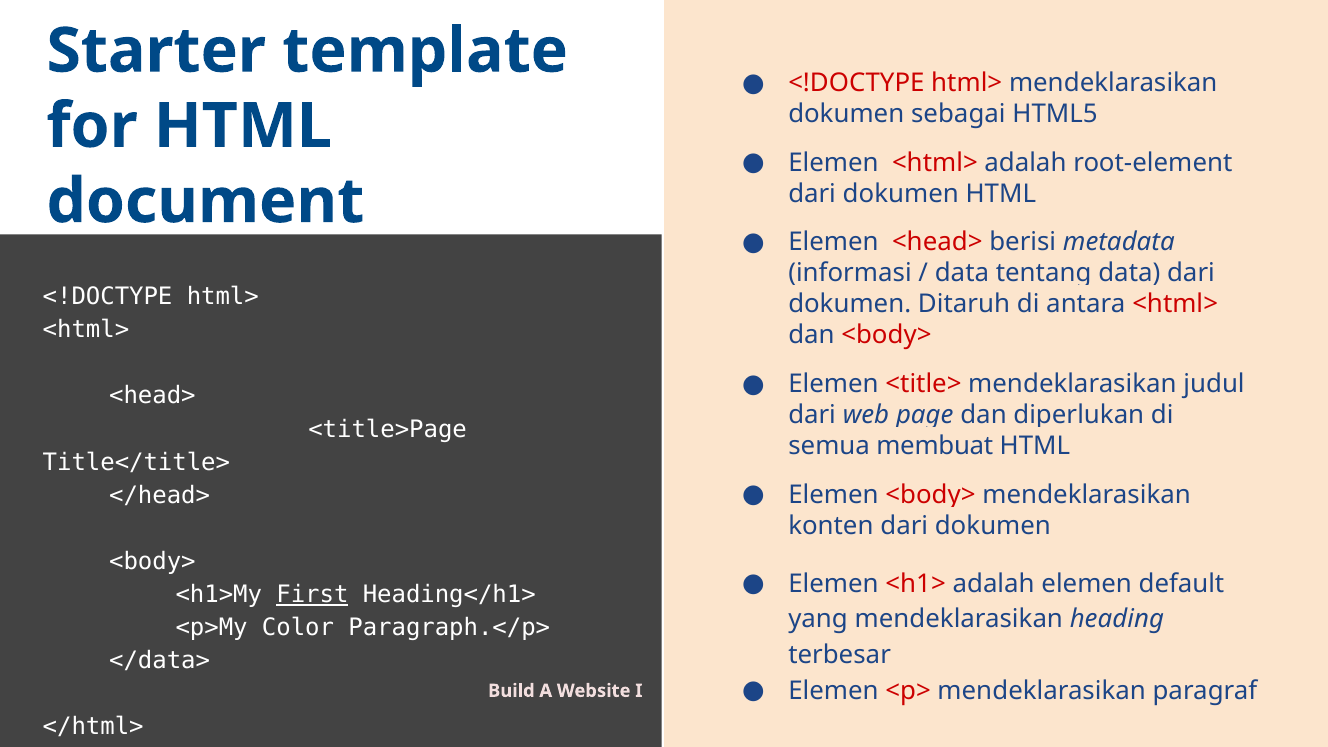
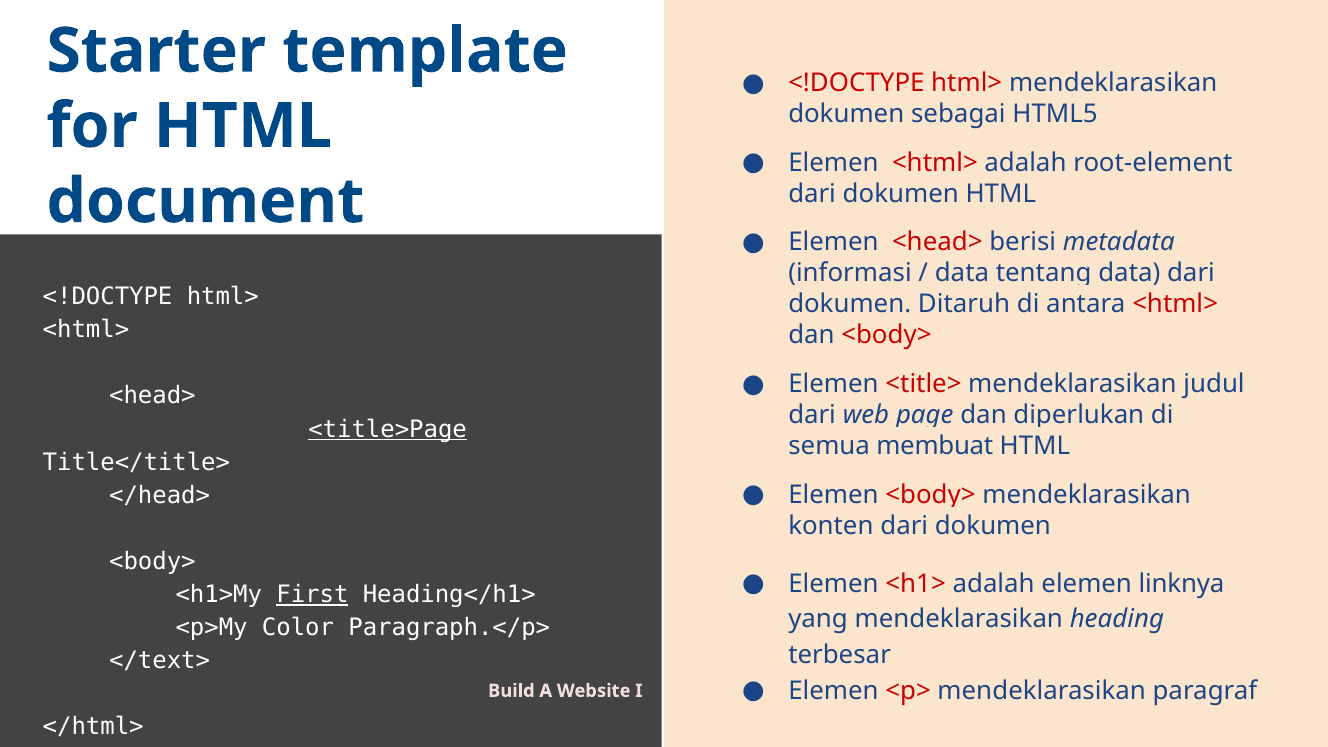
<title>Page underline: none -> present (388, 429)
default: default -> linknya (1182, 584)
</data>: </data> -> </text> (160, 661)
